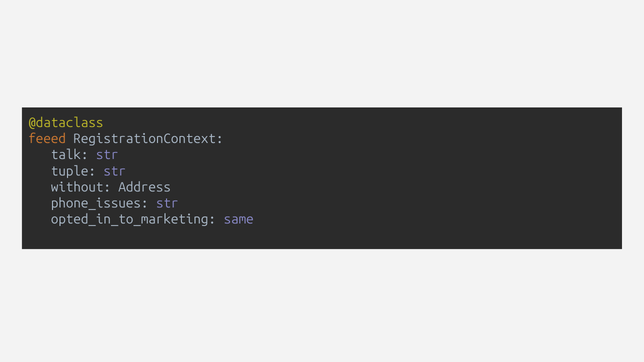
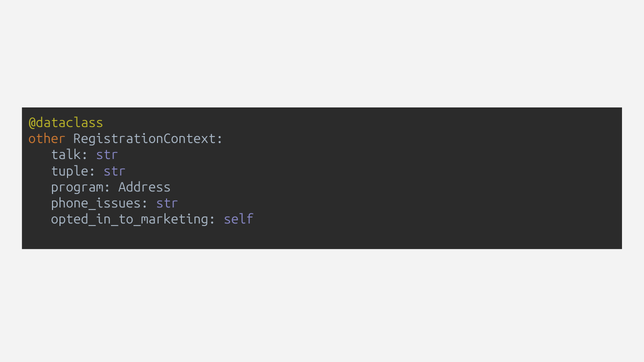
feeed: feeed -> other (47, 139)
without: without -> program (81, 187)
same: same -> self (239, 220)
